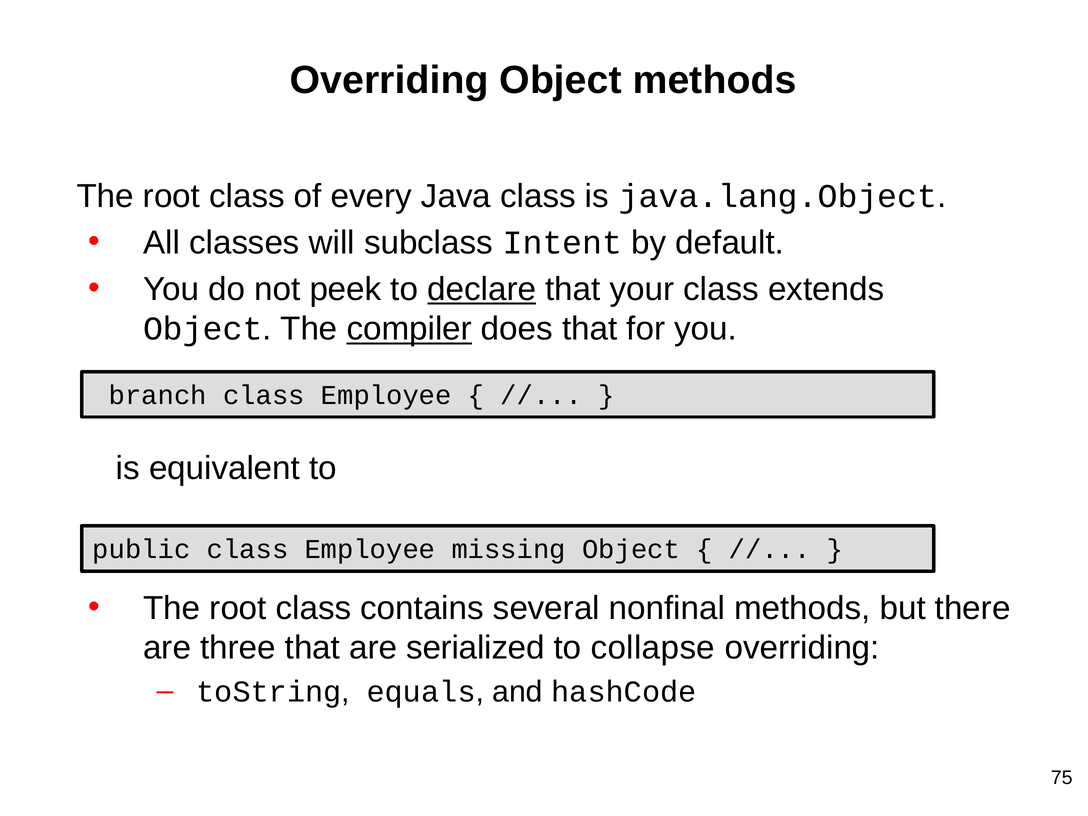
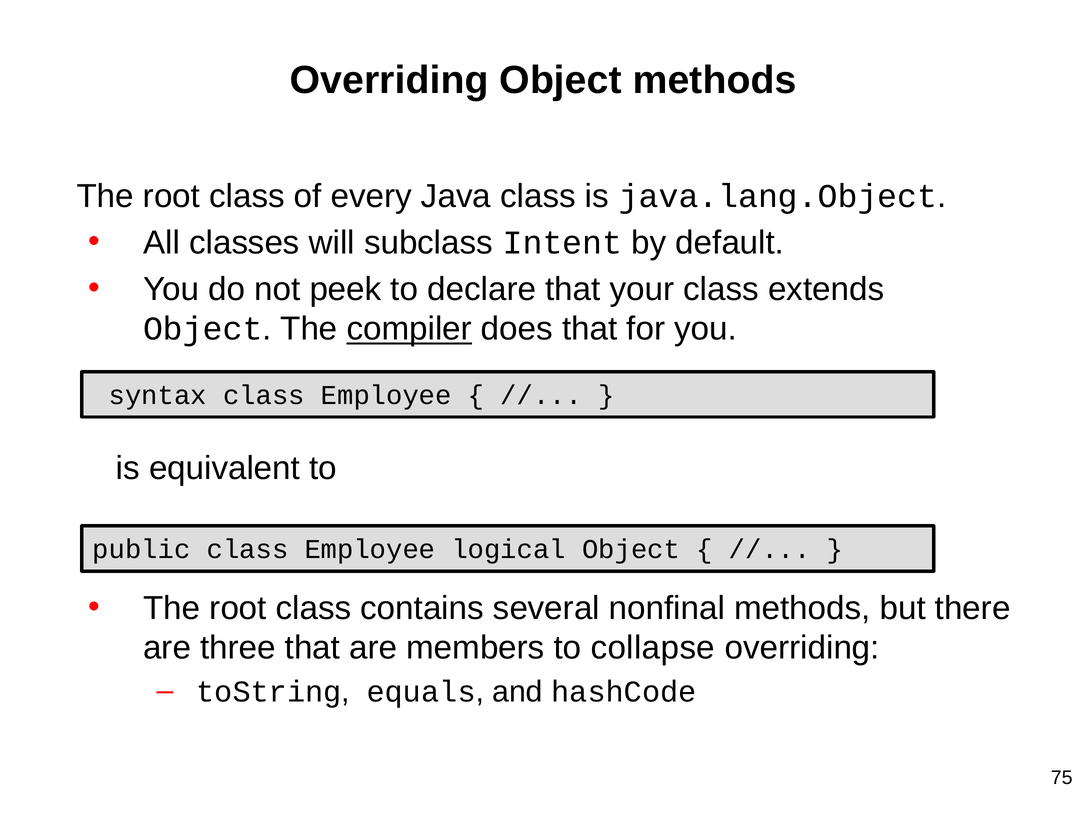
declare underline: present -> none (482, 289)
branch: branch -> syntax (158, 395)
missing: missing -> logical (509, 550)
serialized: serialized -> members (475, 648)
